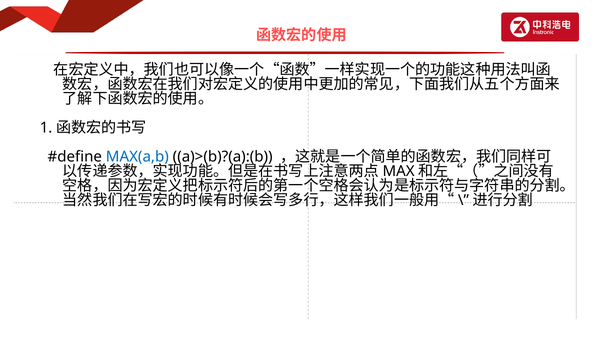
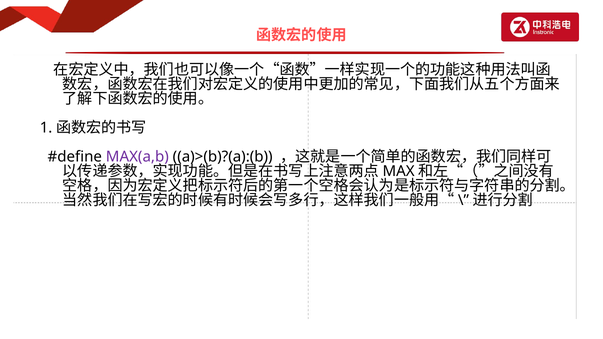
MAX(a,b colour: blue -> purple (137, 157)
